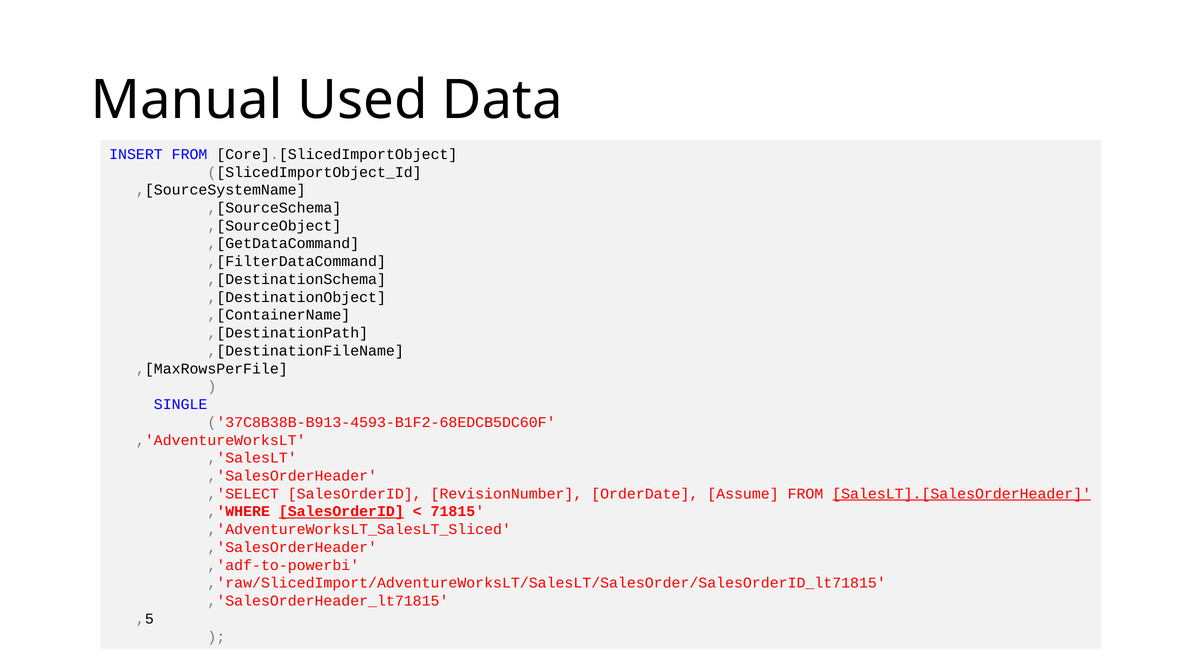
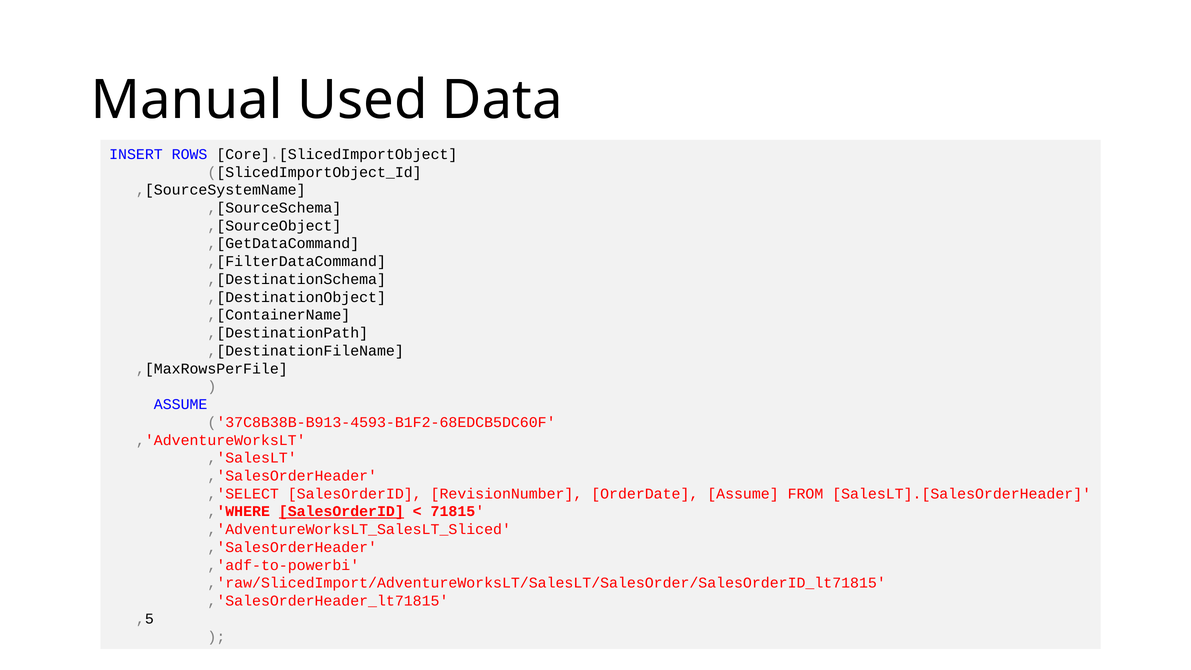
INSERT FROM: FROM -> ROWS (190, 154)
SINGLE: SINGLE -> ASSUME (181, 404)
SalesLT].[SalesOrderHeader underline: present -> none (962, 494)
